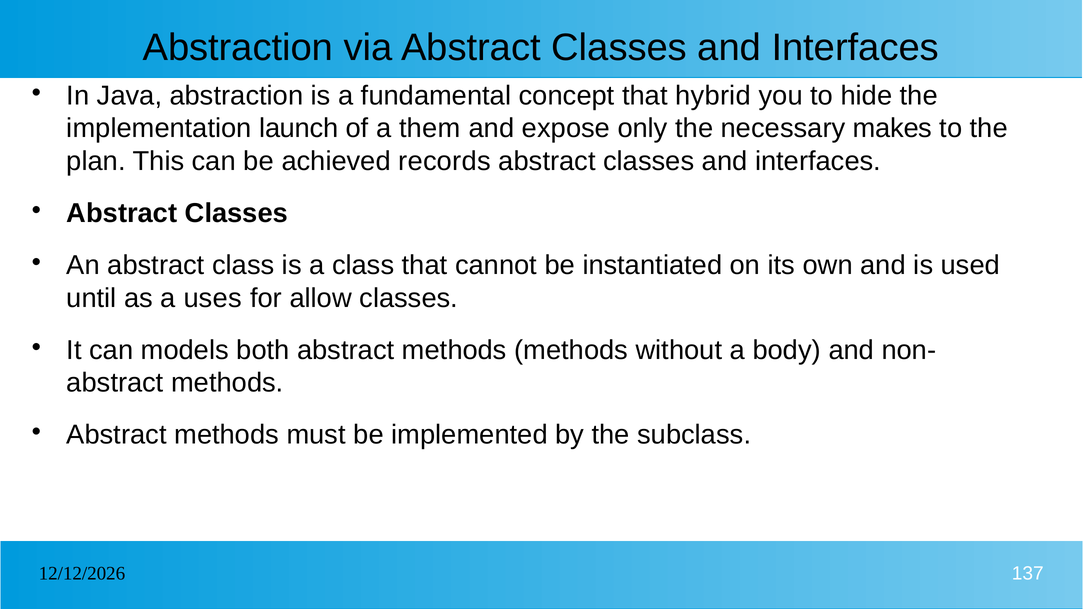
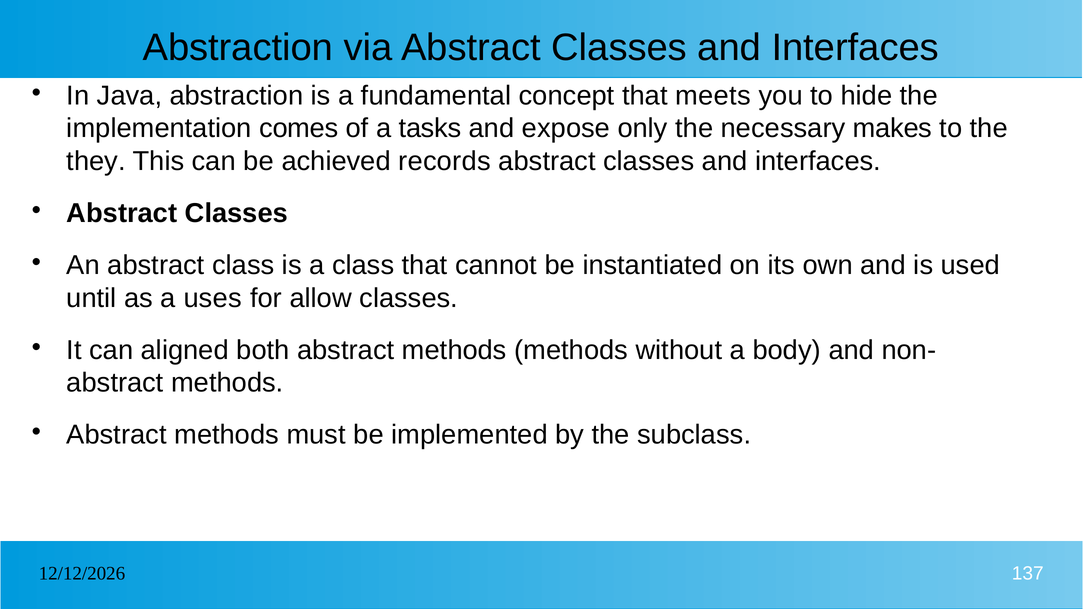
hybrid: hybrid -> meets (713, 96)
launch: launch -> comes (299, 128)
them: them -> tasks (430, 128)
plan: plan -> they (96, 161)
models: models -> aligned (185, 350)
